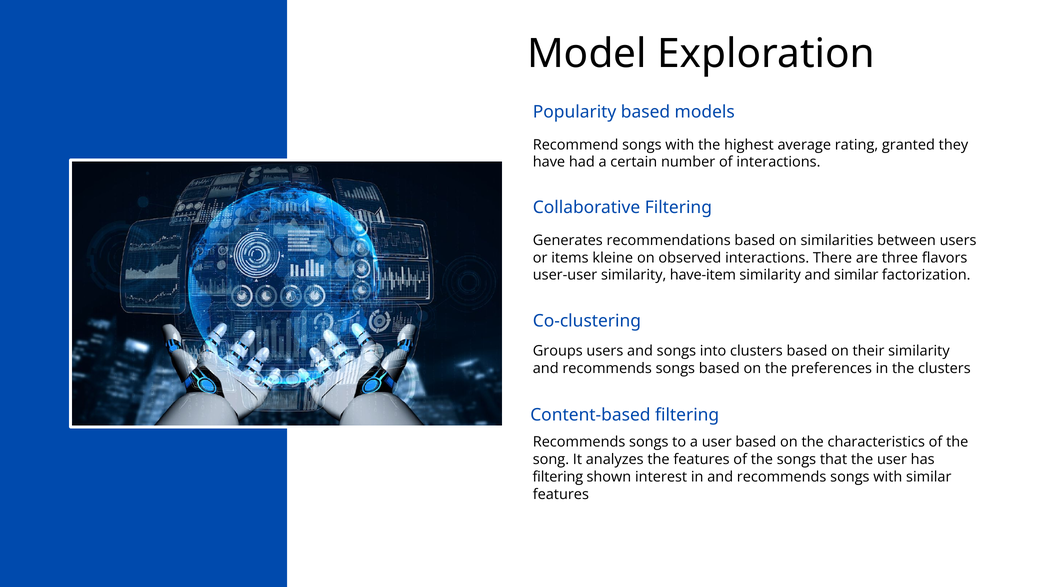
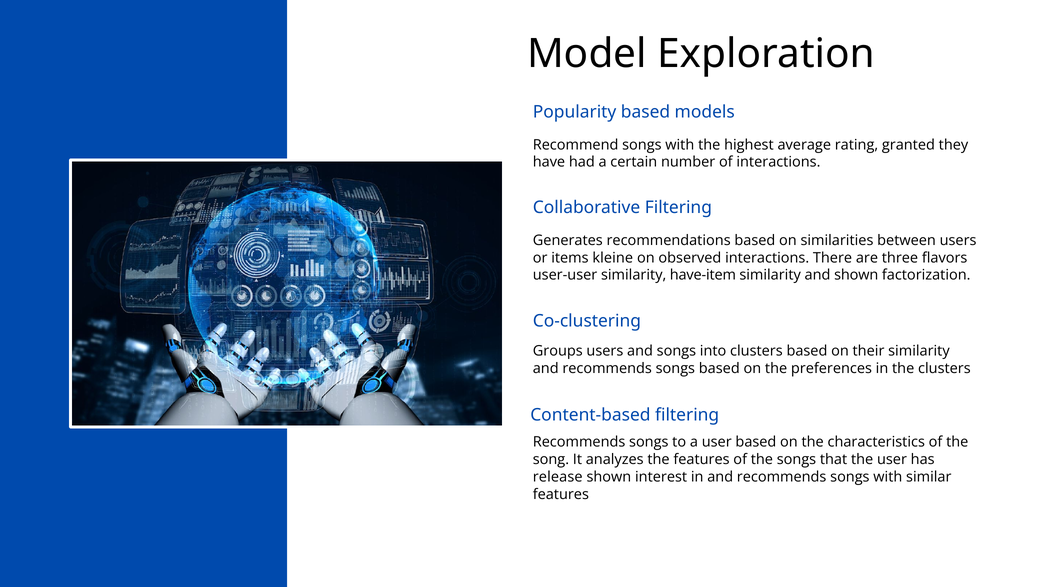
and similar: similar -> shown (856, 275)
filtering: filtering -> release (558, 477)
